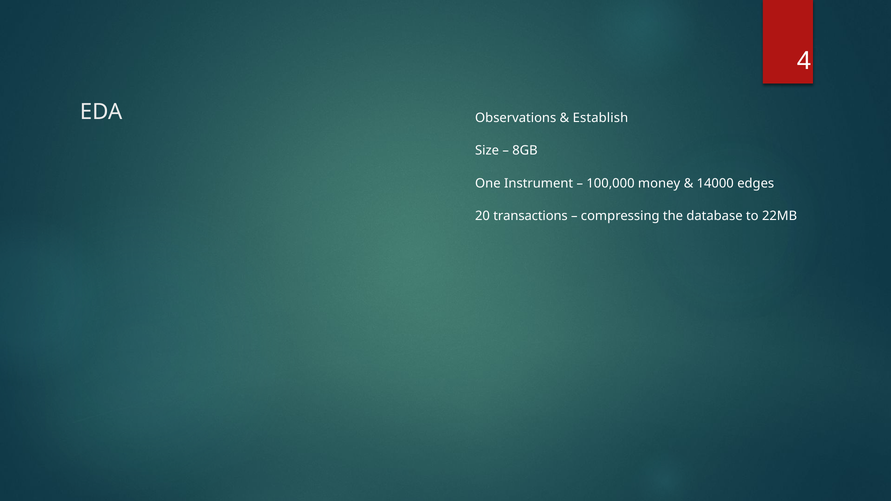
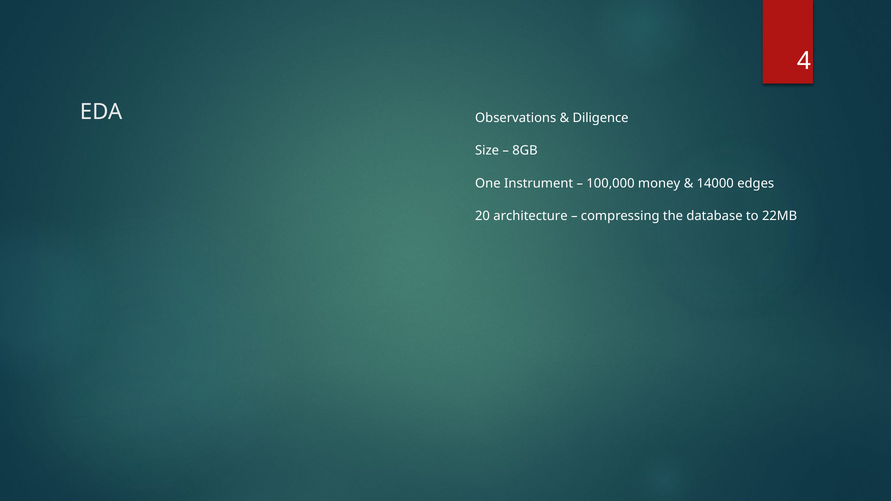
Establish: Establish -> Diligence (601, 118)
transactions: transactions -> architecture (530, 216)
